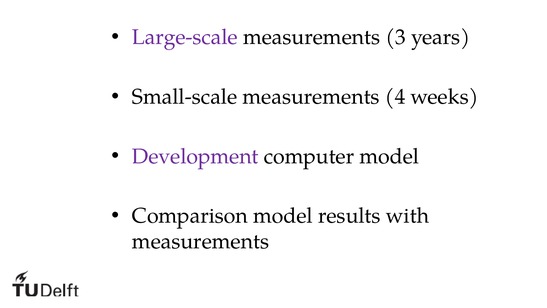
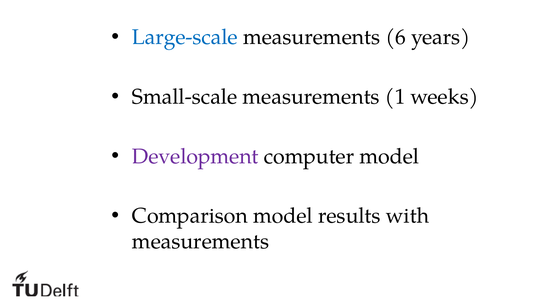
Large-scale colour: purple -> blue (185, 37)
3: 3 -> 6 (396, 37)
4: 4 -> 1 (395, 97)
